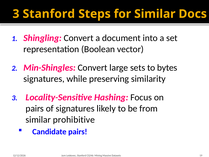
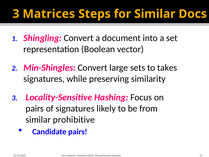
3 Stanford: Stanford -> Matrices (49, 14)
bytes: bytes -> takes (167, 68)
